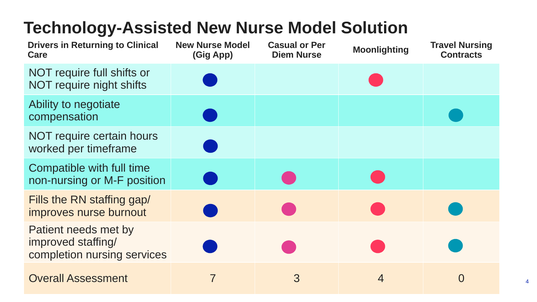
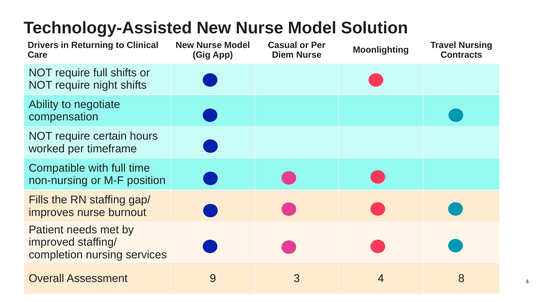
7: 7 -> 9 (213, 278)
0: 0 -> 8 (461, 278)
